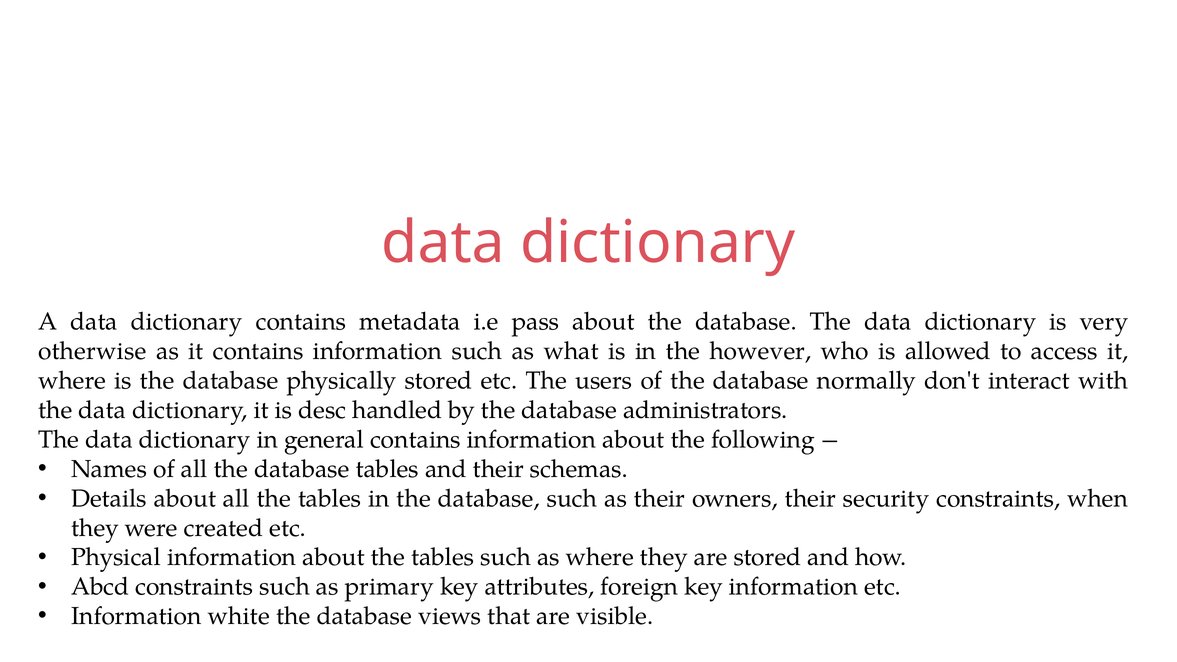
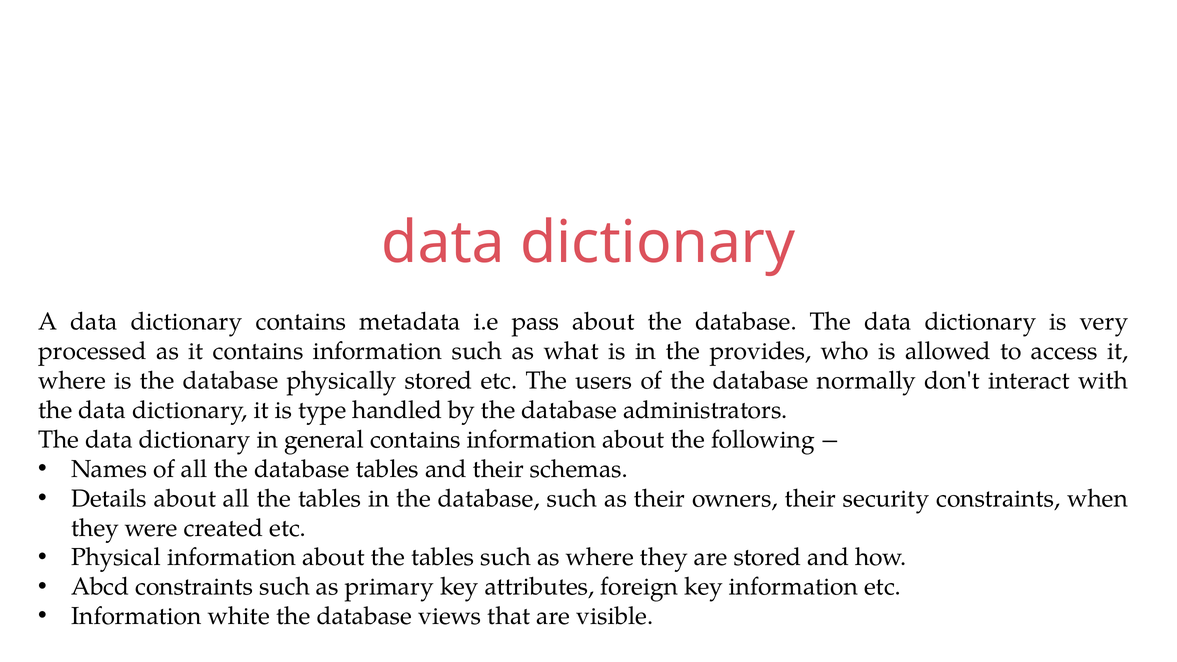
otherwise: otherwise -> processed (92, 351)
however: however -> provides (760, 351)
desc: desc -> type (322, 410)
